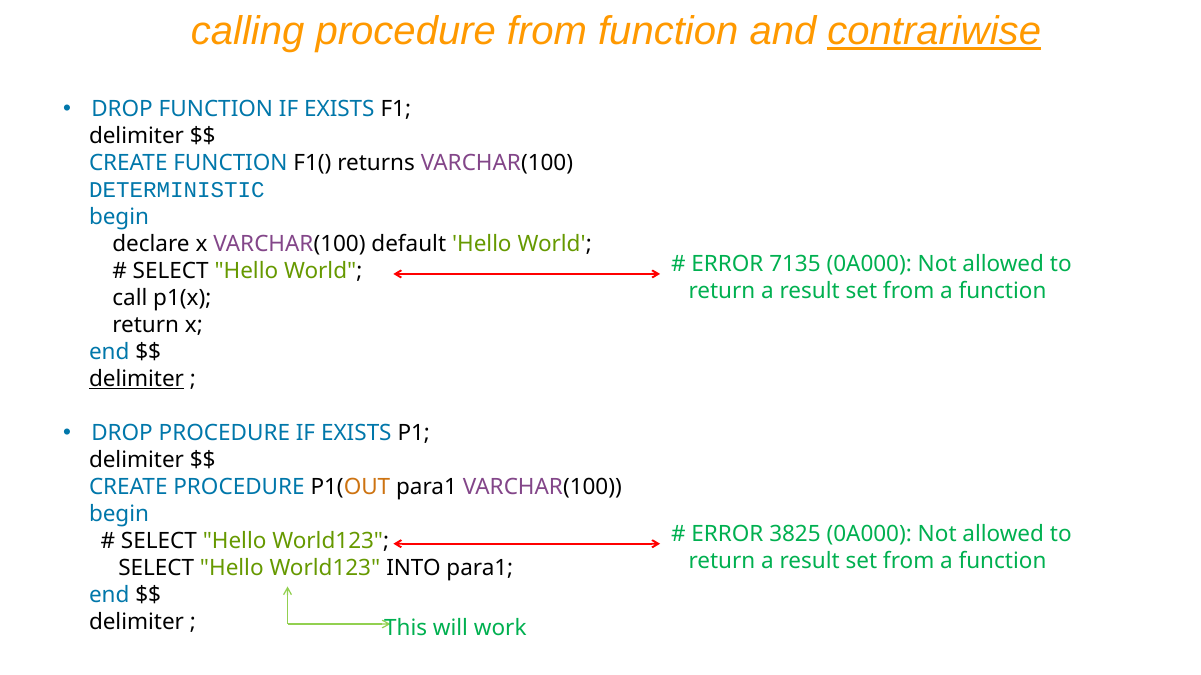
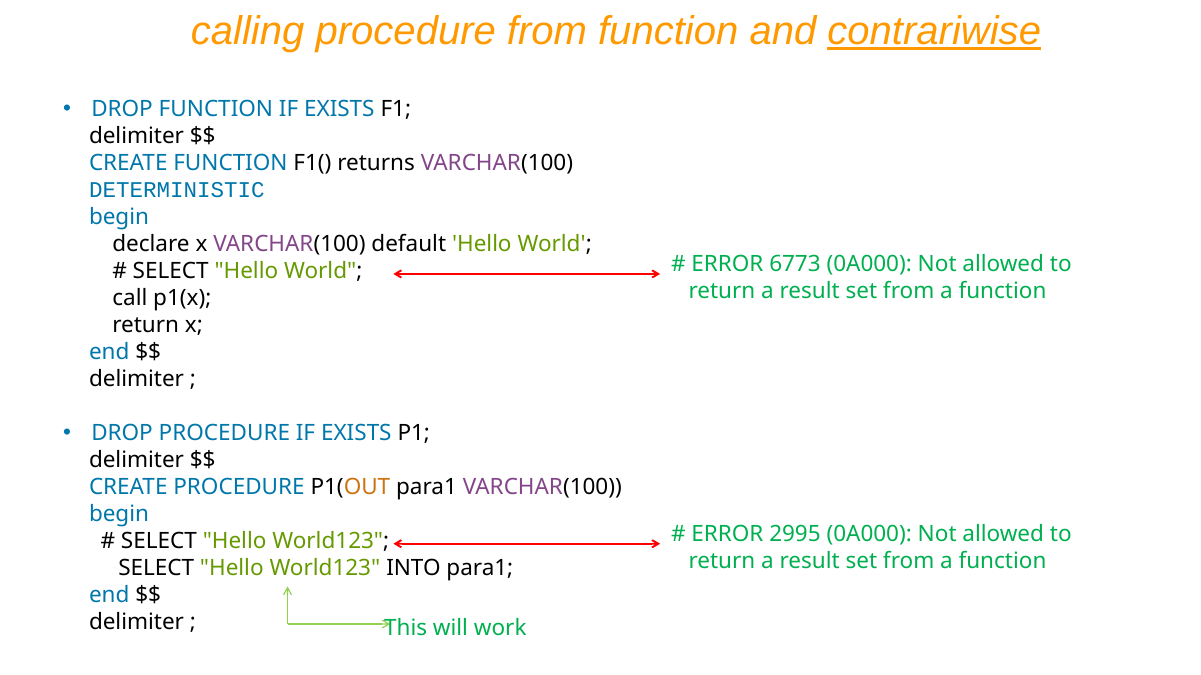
7135: 7135 -> 6773 (795, 265)
delimiter underline: present -> none (137, 379)
3825: 3825 -> 2995 (795, 535)
